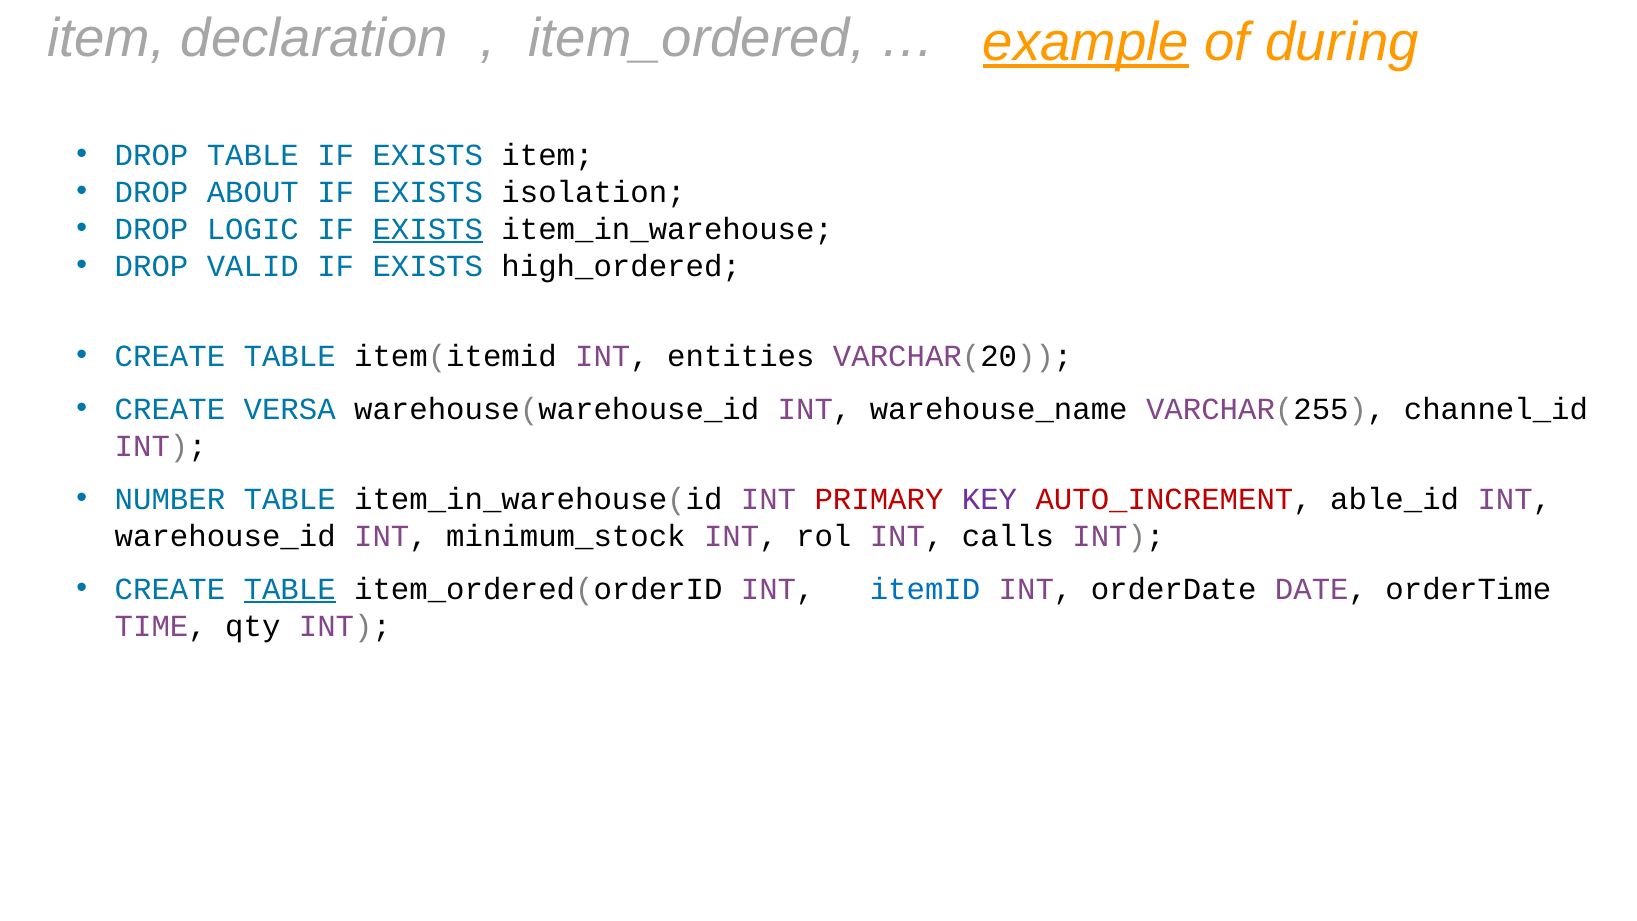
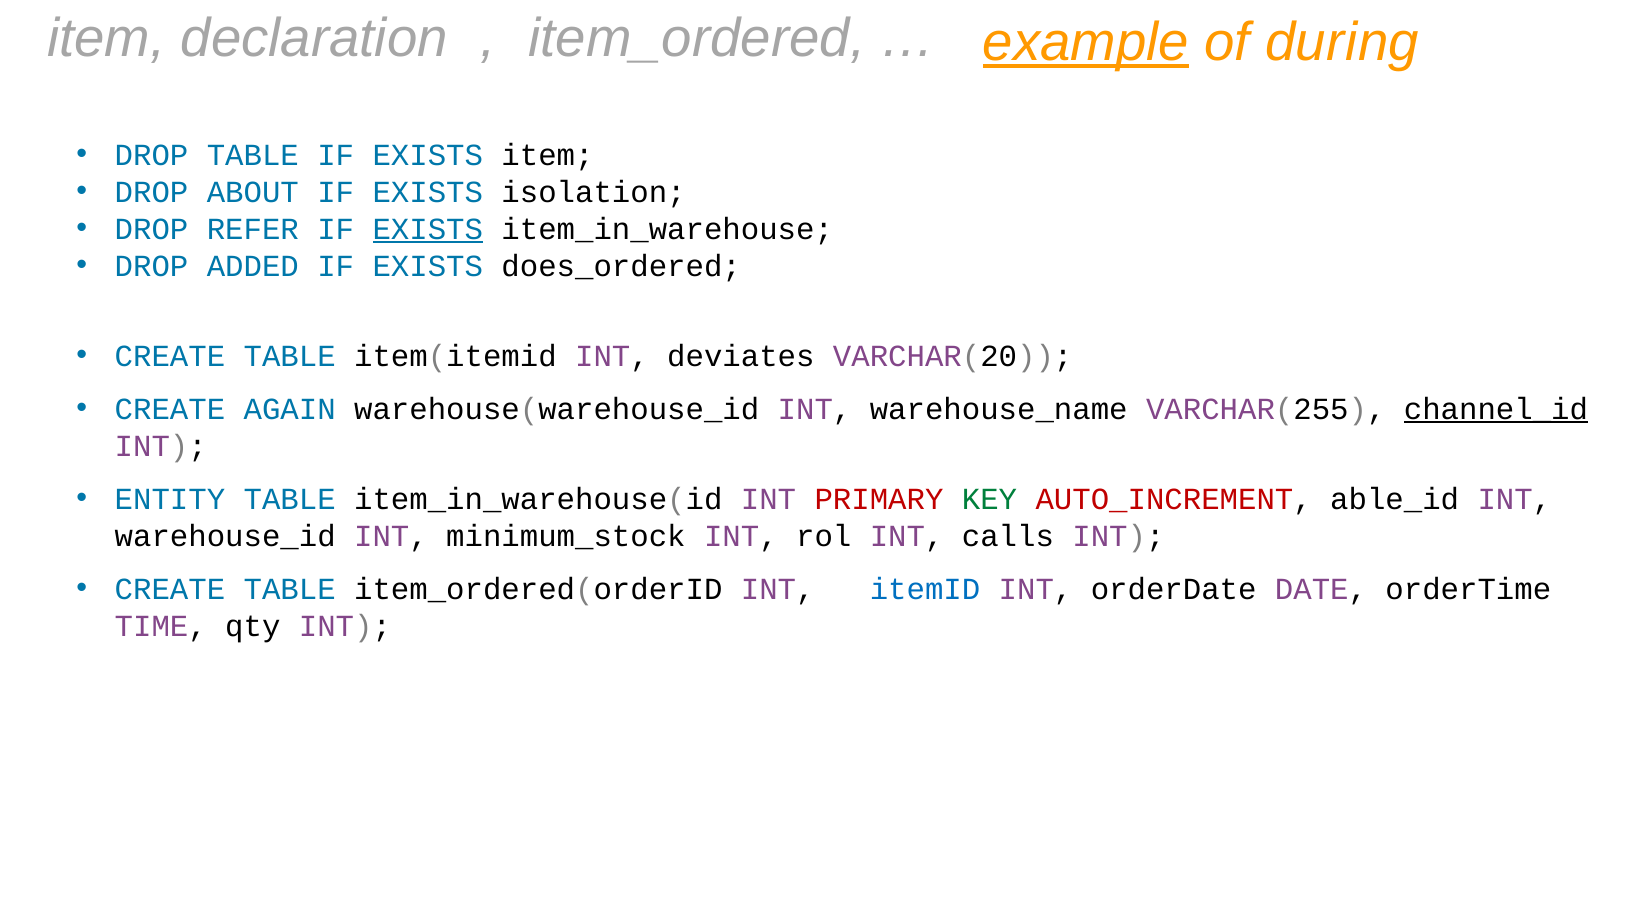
LOGIC: LOGIC -> REFER (253, 229)
VALID: VALID -> ADDED (253, 266)
high_ordered: high_ordered -> does_ordered (621, 266)
entities: entities -> deviates (741, 356)
VERSA: VERSA -> AGAIN (290, 409)
channel_id underline: none -> present (1496, 409)
NUMBER: NUMBER -> ENTITY (170, 499)
KEY colour: purple -> green (990, 499)
TABLE underline: present -> none (290, 589)
